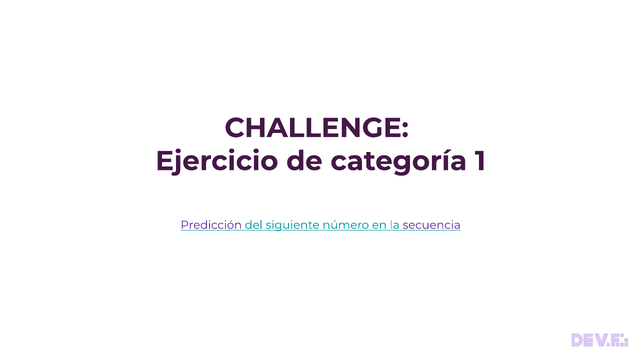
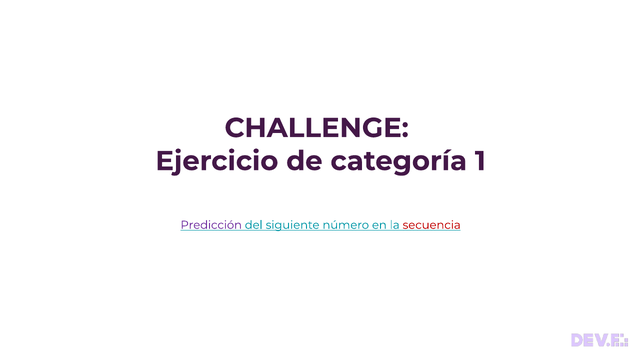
secuencia colour: purple -> red (432, 225)
